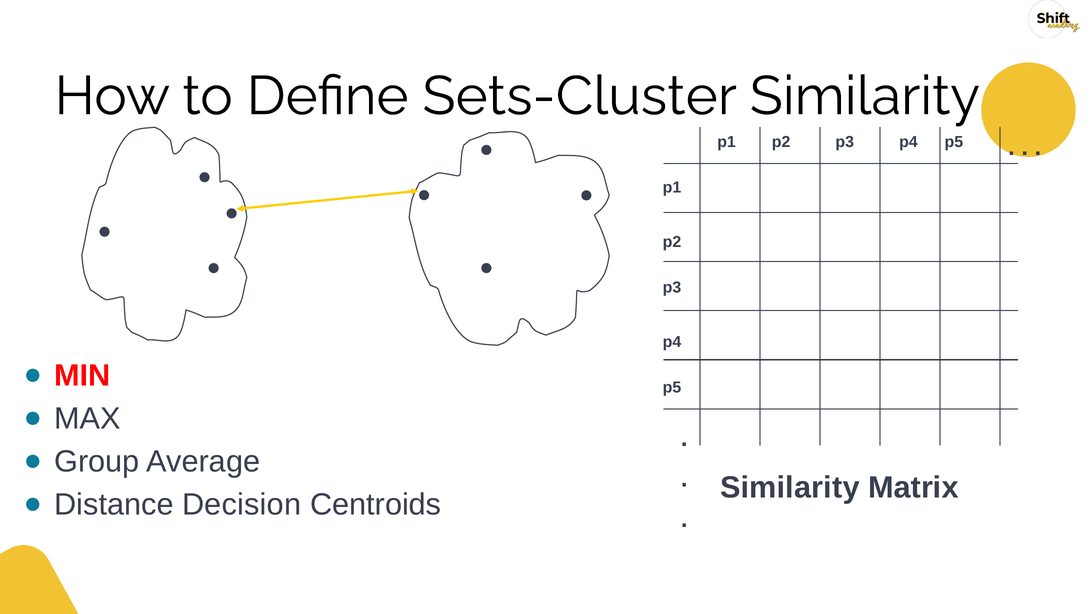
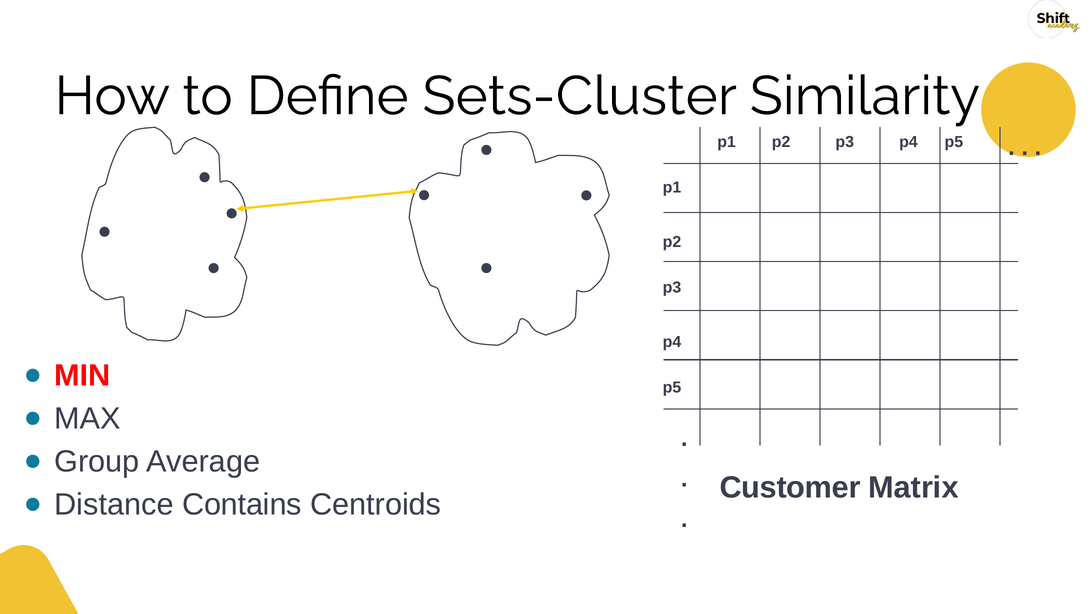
Similarity: Similarity -> Customer (790, 487)
Decision: Decision -> Contains (242, 504)
